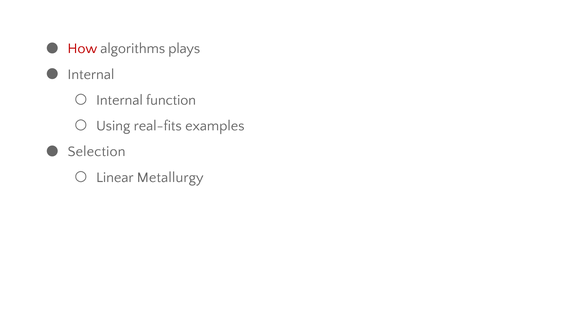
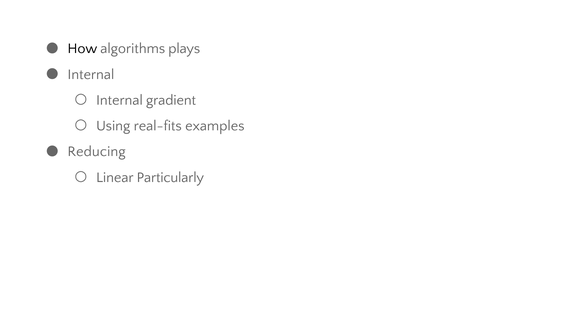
How colour: red -> black (82, 48)
function: function -> gradient (171, 100)
Selection: Selection -> Reducing (97, 151)
Metallurgy: Metallurgy -> Particularly (170, 177)
